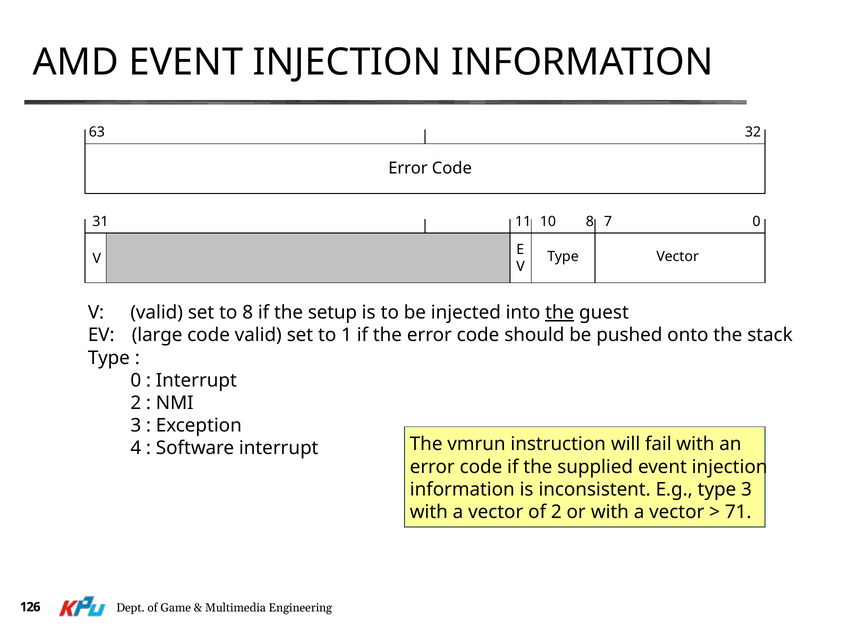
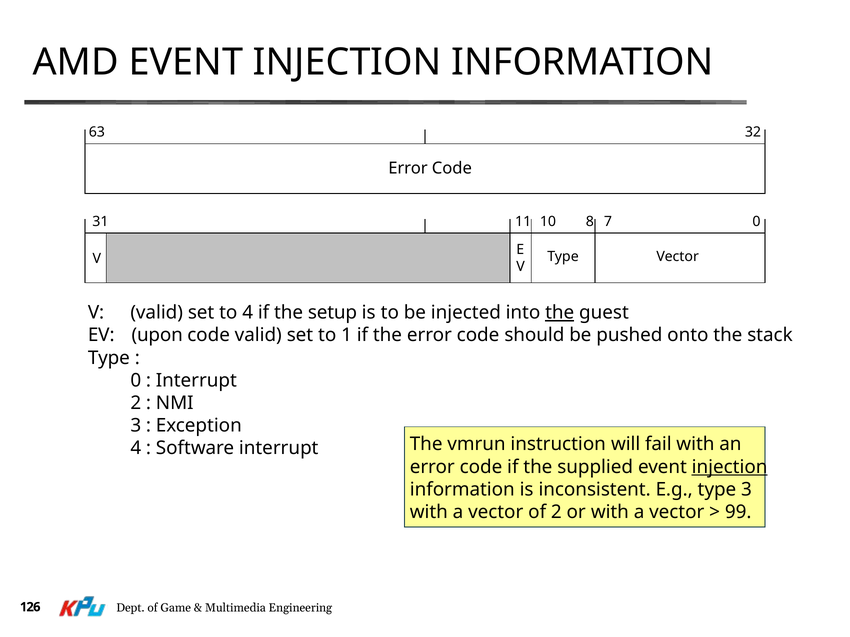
to 8: 8 -> 4 (248, 313)
large: large -> upon (157, 335)
injection underline: none -> present (730, 467)
71: 71 -> 99 (738, 512)
